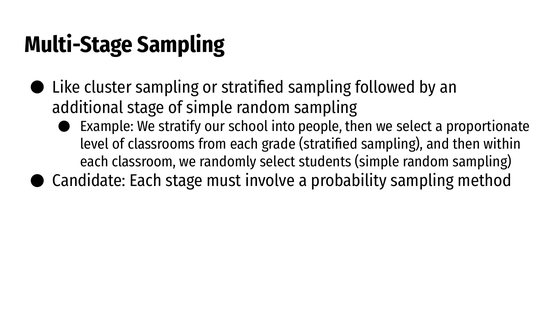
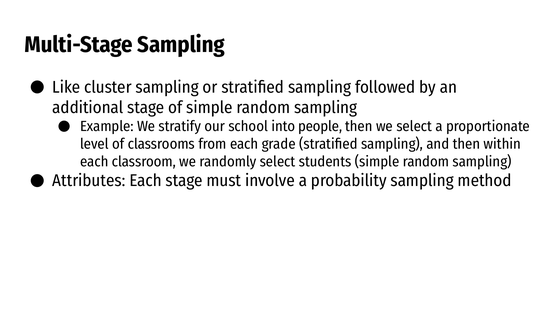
Candidate: Candidate -> Attributes (89, 181)
